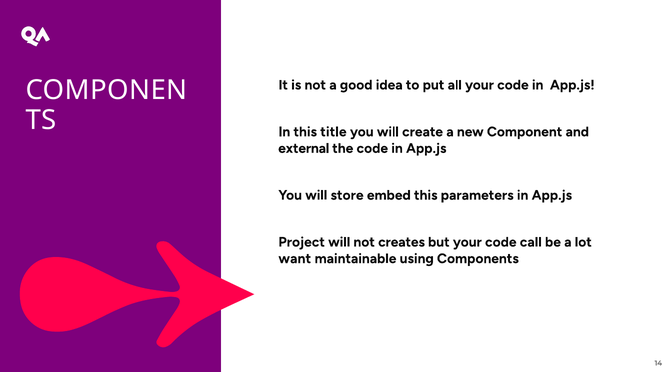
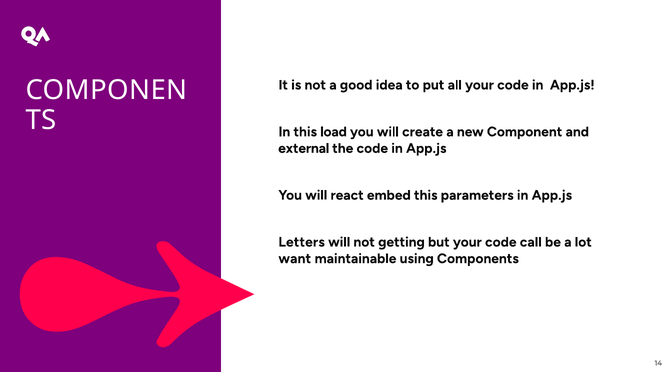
title: title -> load (334, 132)
store: store -> react (347, 195)
Project: Project -> Letters (302, 242)
creates: creates -> getting (401, 242)
